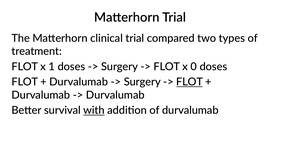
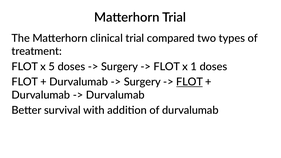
1: 1 -> 5 (52, 67)
0: 0 -> 1 (194, 67)
with underline: present -> none (94, 110)
